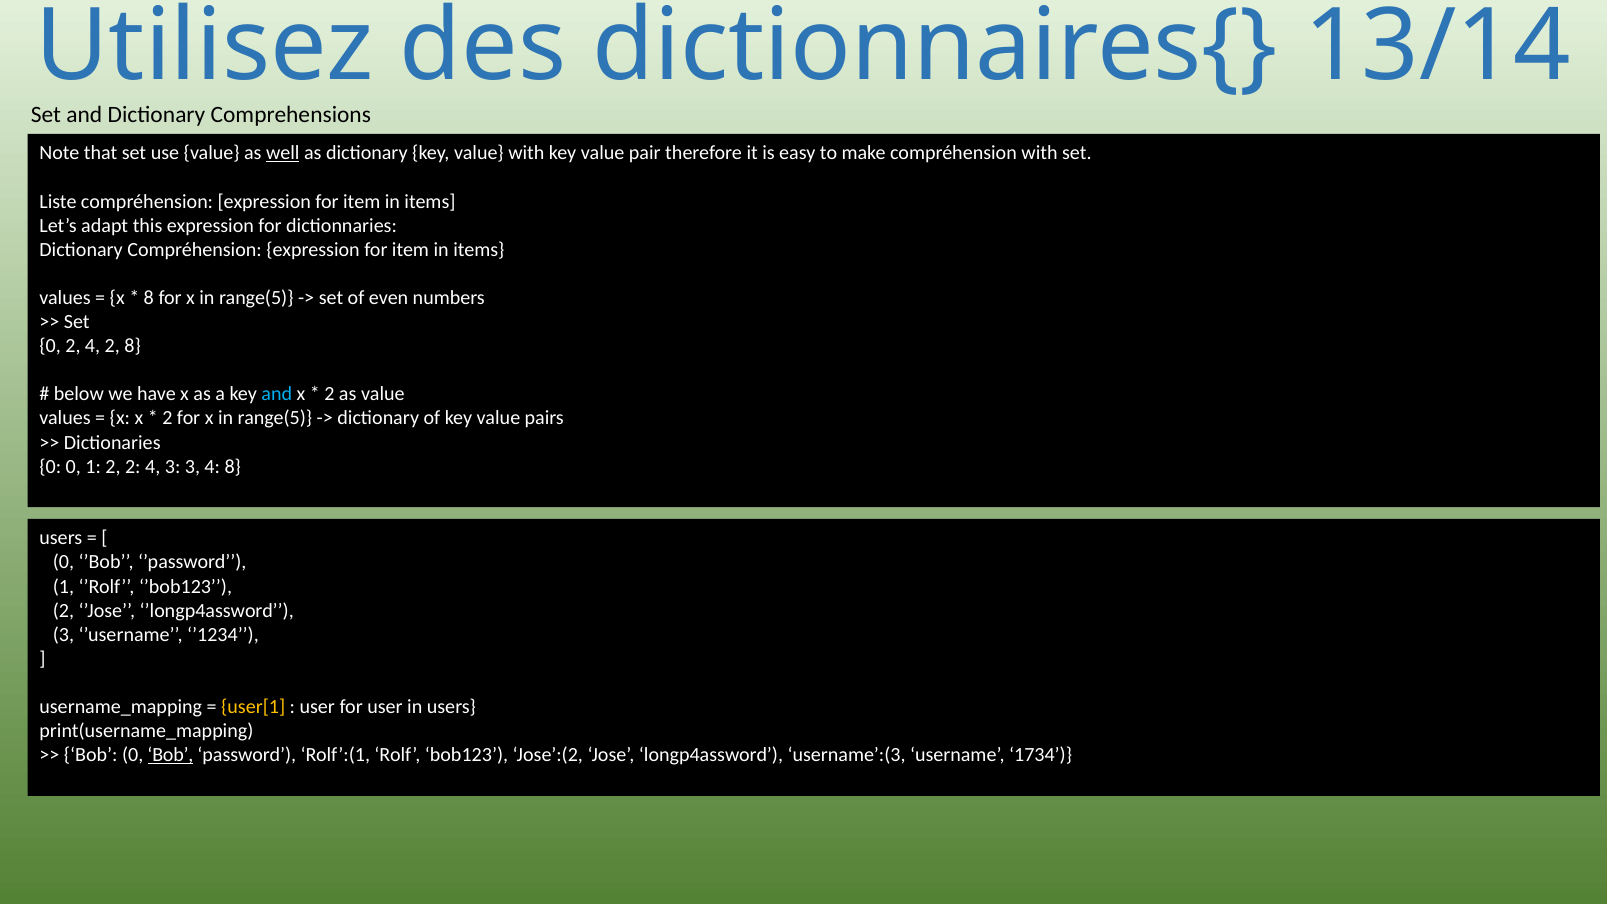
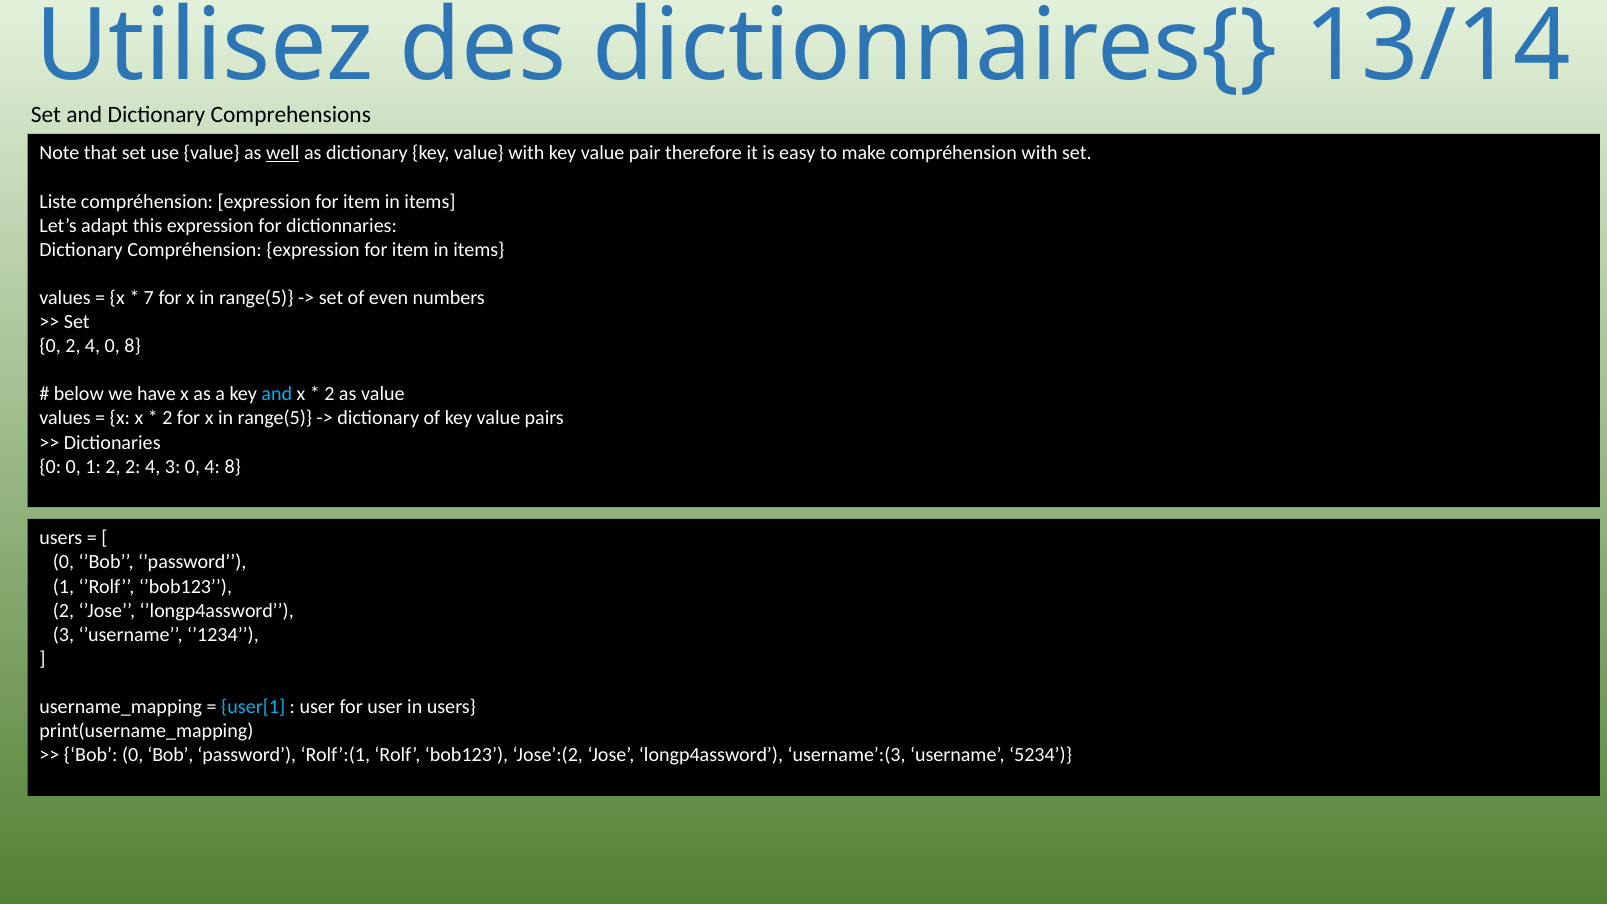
8: 8 -> 7 (149, 298)
4 2: 2 -> 0 (112, 346)
3 3: 3 -> 0 (192, 467)
user[1 colour: yellow -> light blue (253, 707)
Bob underline: present -> none (170, 755)
1734: 1734 -> 5234 (1041, 755)
